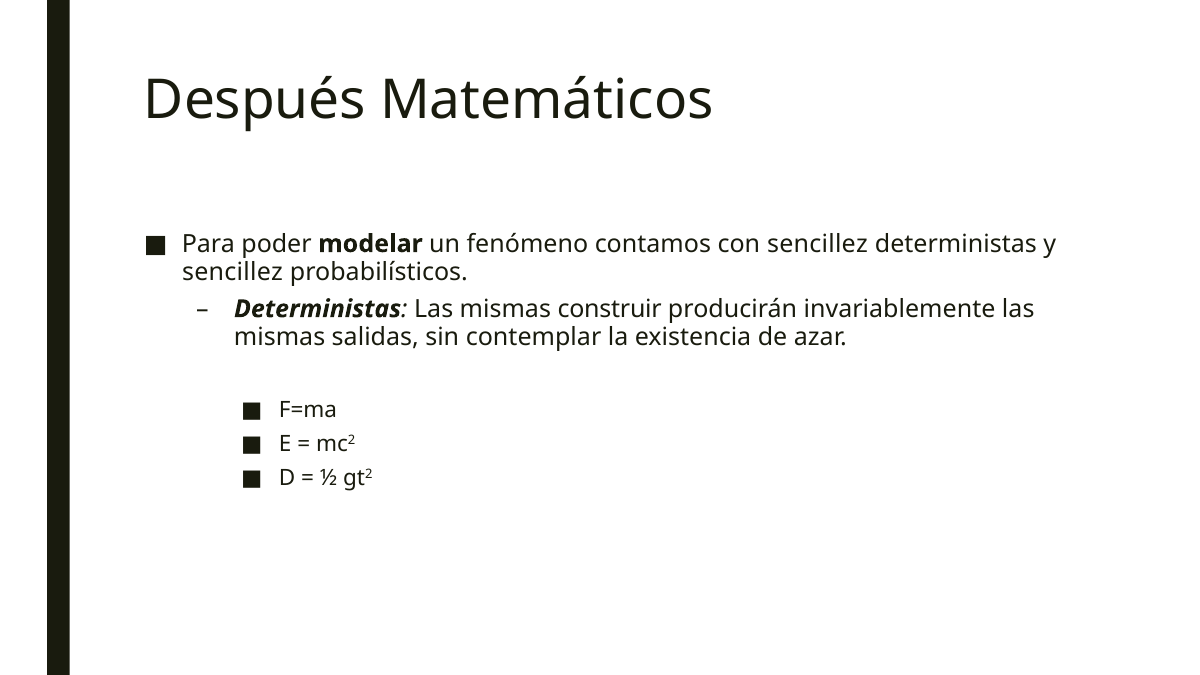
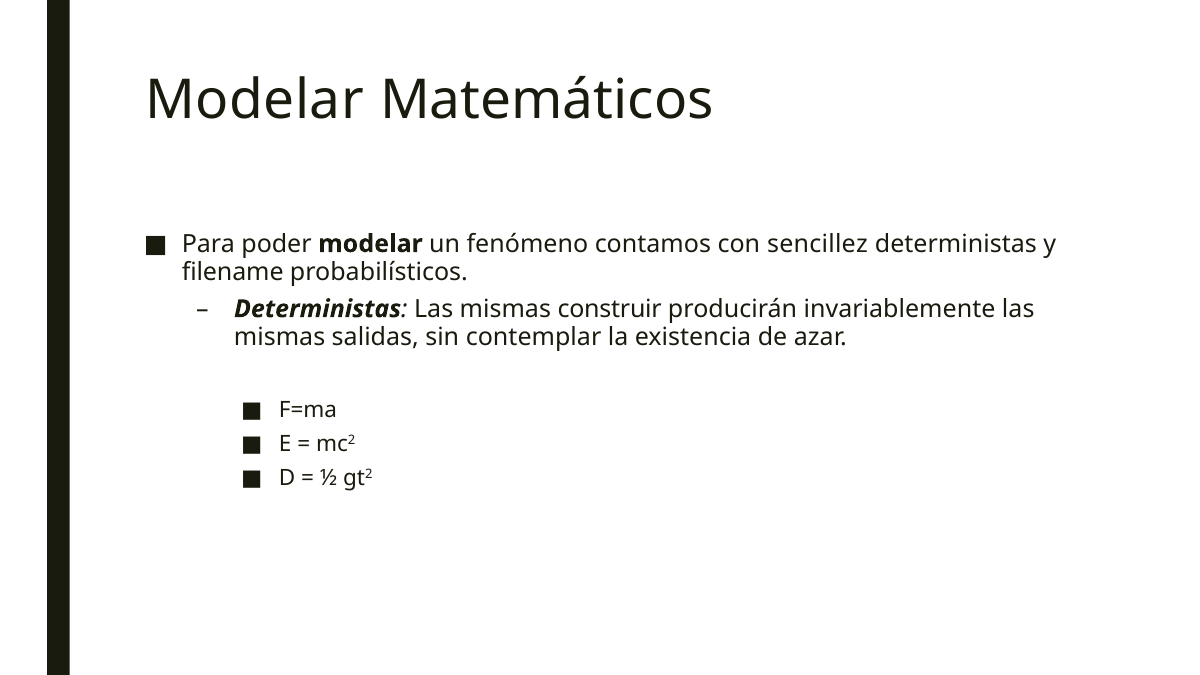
Después: Después -> Modelar (255, 101)
sencillez: sencillez -> filename (233, 272)
